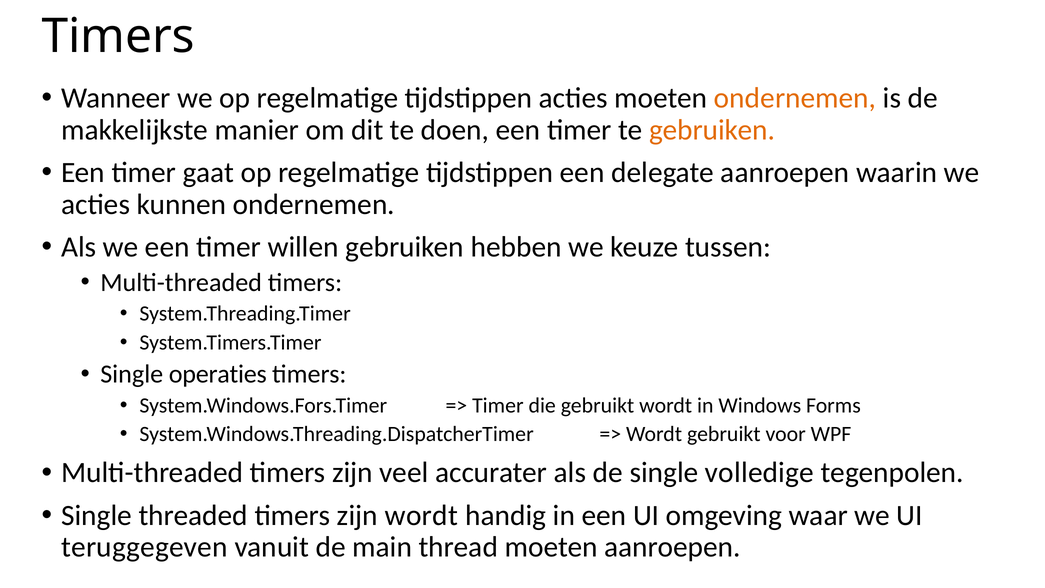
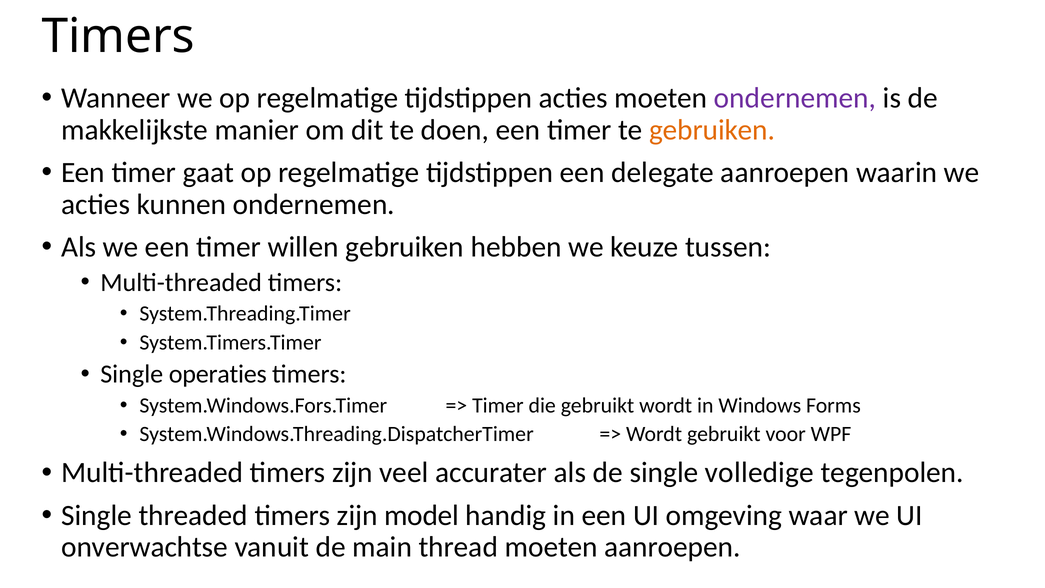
ondernemen colour: orange -> purple (795, 98)
zijn wordt: wordt -> model (422, 515)
teruggegeven: teruggegeven -> onverwachtse (145, 547)
